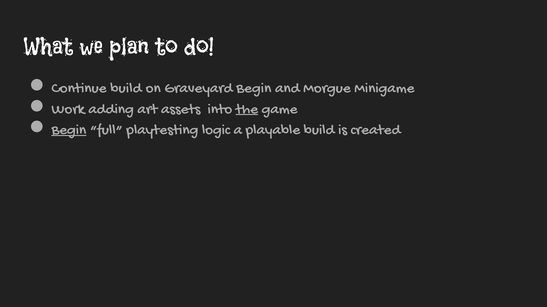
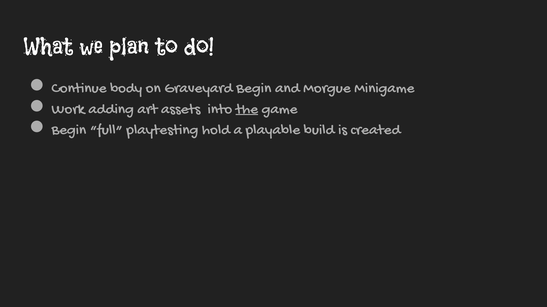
Continue build: build -> body (126, 87)
Begin underline: present -> none (69, 129)
logic: logic -> hold (216, 129)
